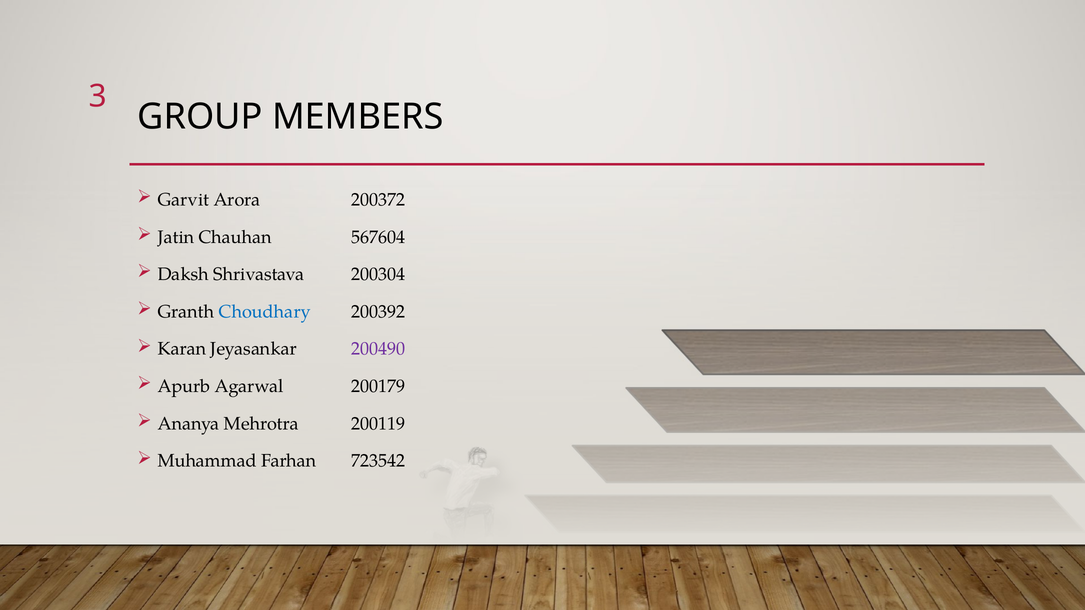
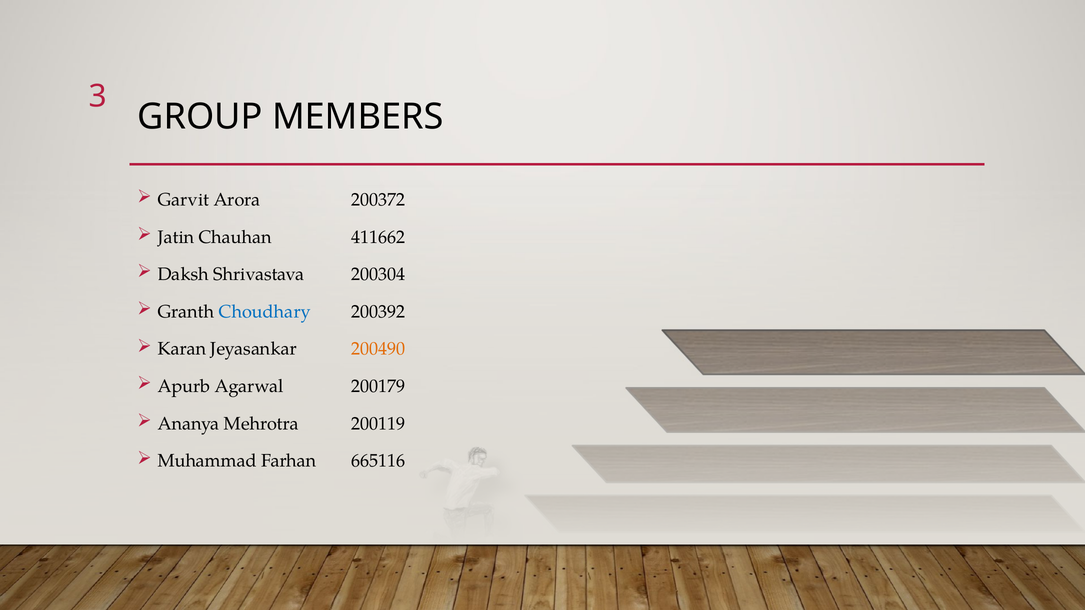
567604: 567604 -> 411662 (378, 237)
200490 colour: purple -> orange (378, 349)
723542: 723542 -> 665116 (378, 461)
